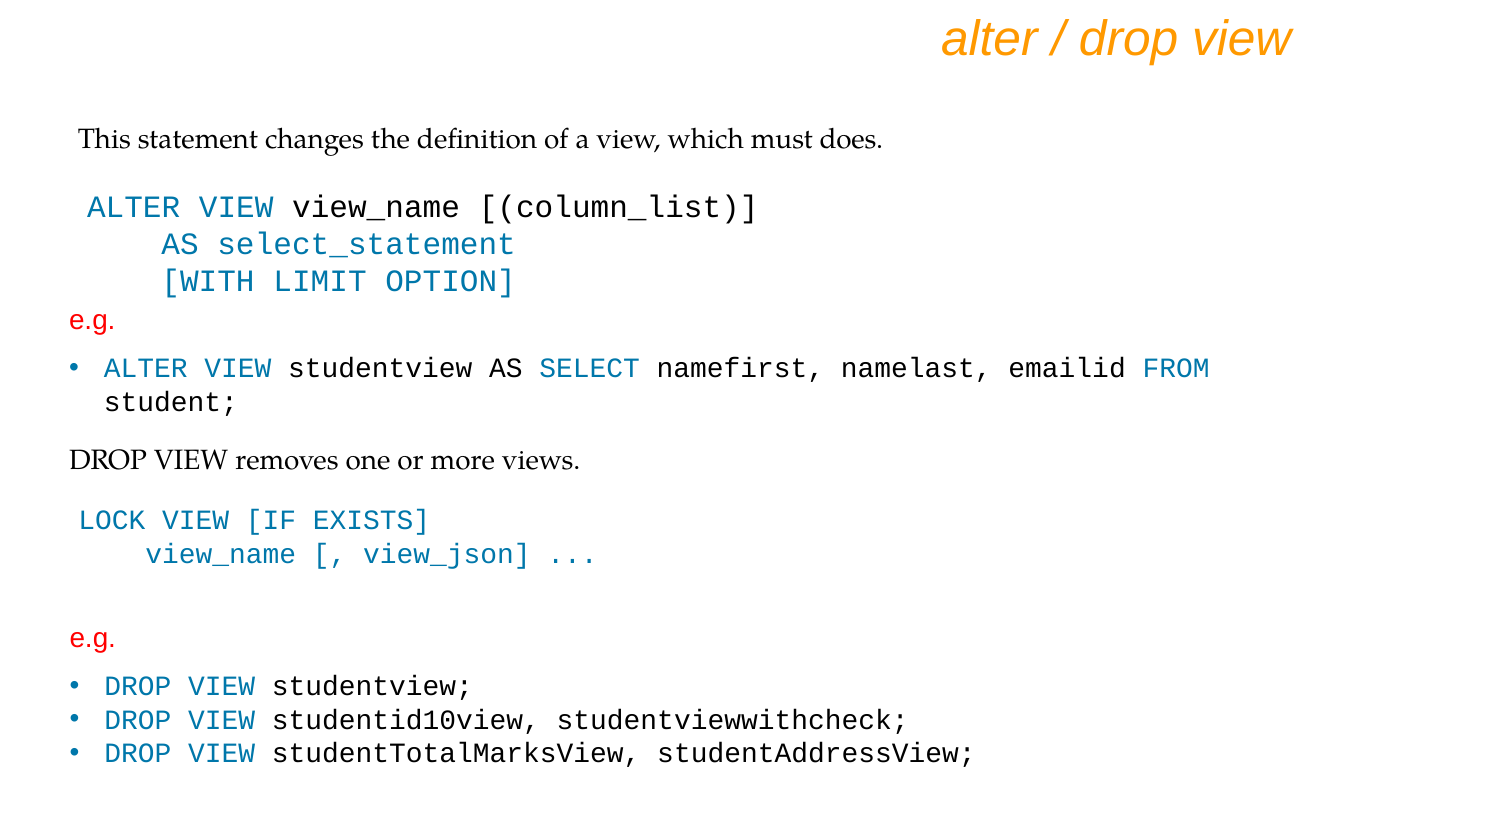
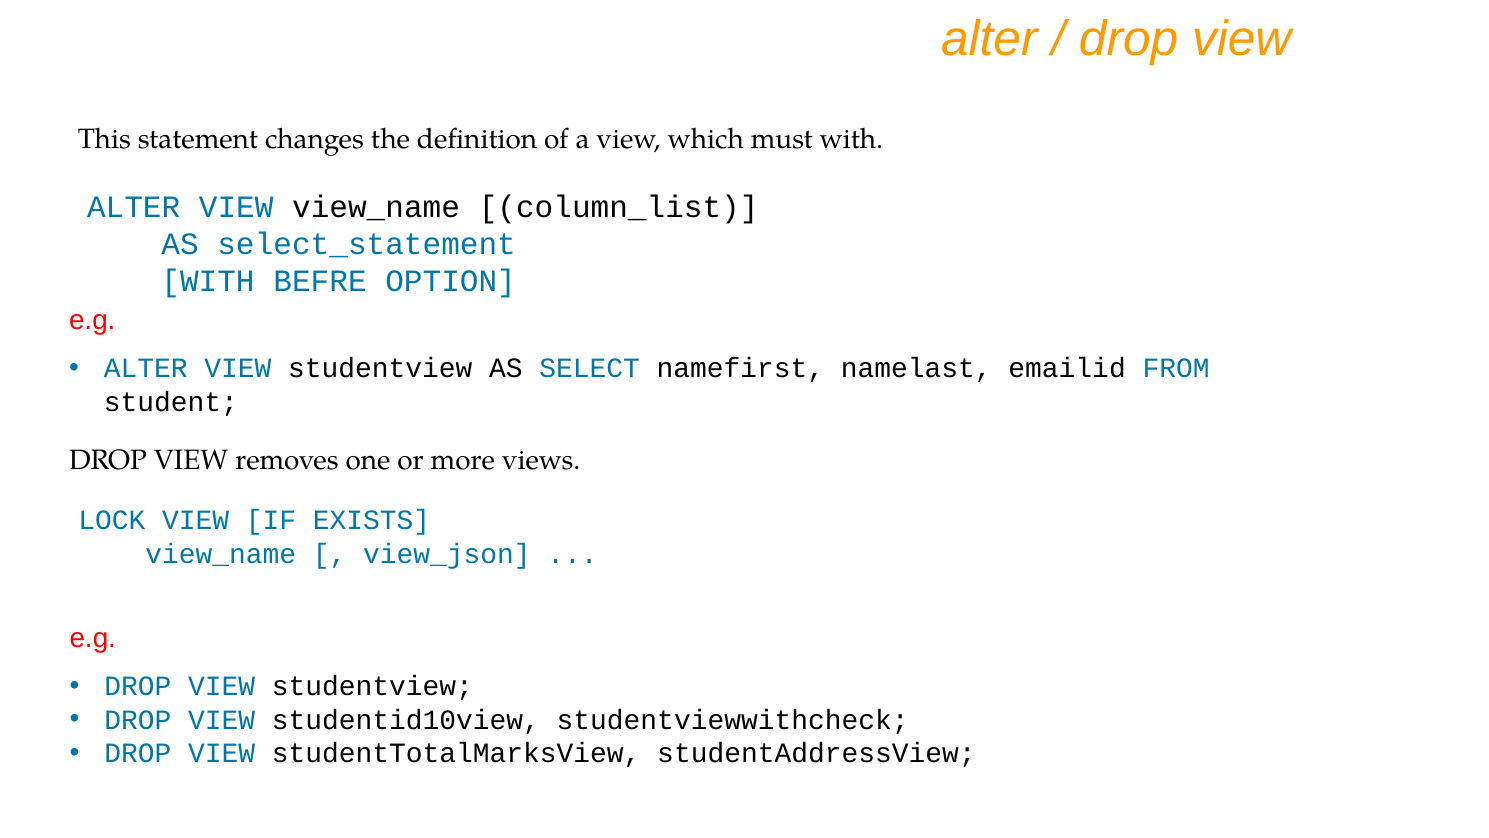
must does: does -> with (851, 140)
LIMIT: LIMIT -> BEFRE (320, 281)
